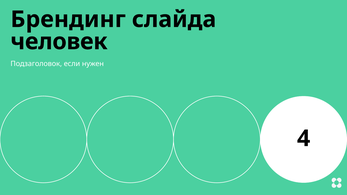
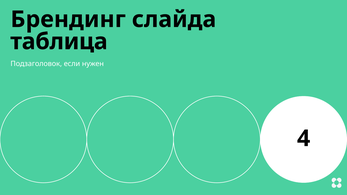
человек: человек -> таблица (59, 42)
